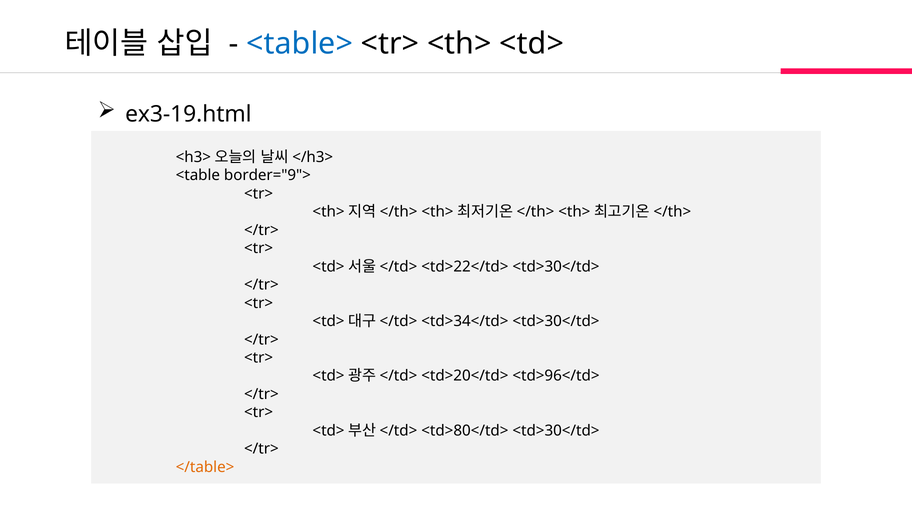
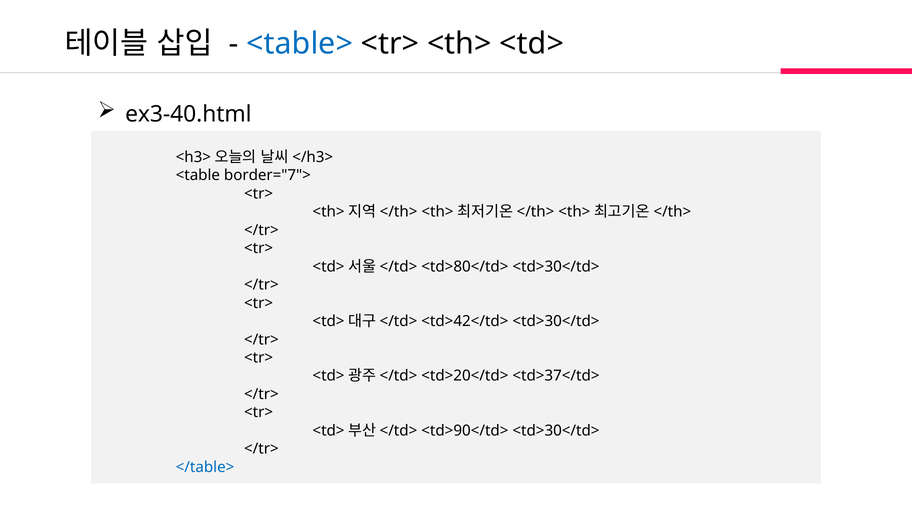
ex3-19.html: ex3-19.html -> ex3-40.html (188, 114)
border="9">: border="9"> -> border="7"> (267, 175)
<td>22</td>: <td>22</td> -> <td>80</td> (465, 267)
<td>34</td>: <td>34</td> -> <td>42</td> (465, 321)
<td>96</td>: <td>96</td> -> <td>37</td> (556, 376)
<td>80</td>: <td>80</td> -> <td>90</td> (465, 431)
</table> colour: orange -> blue (205, 467)
